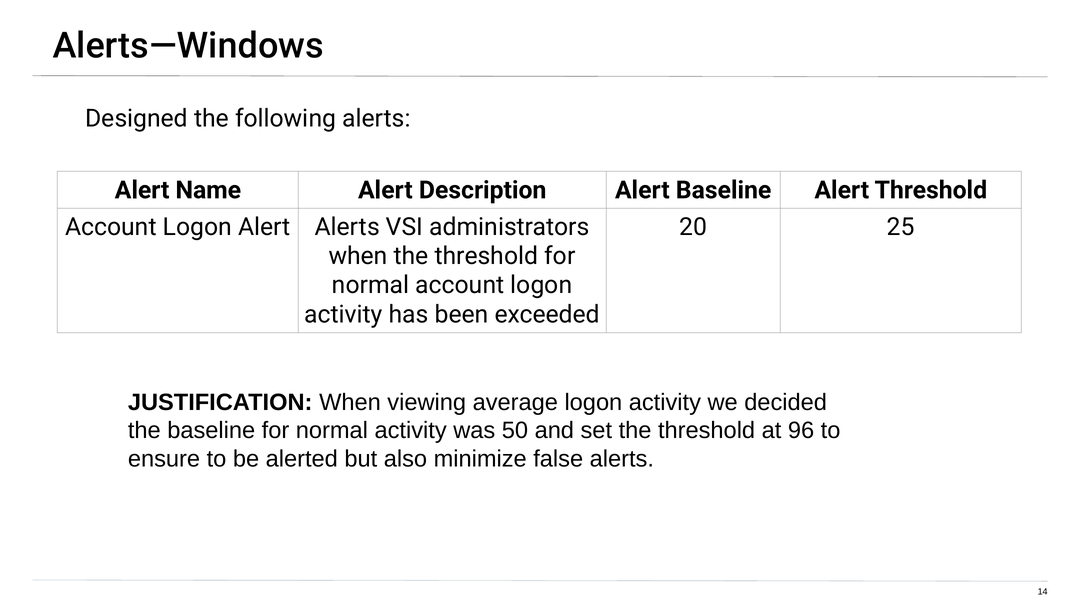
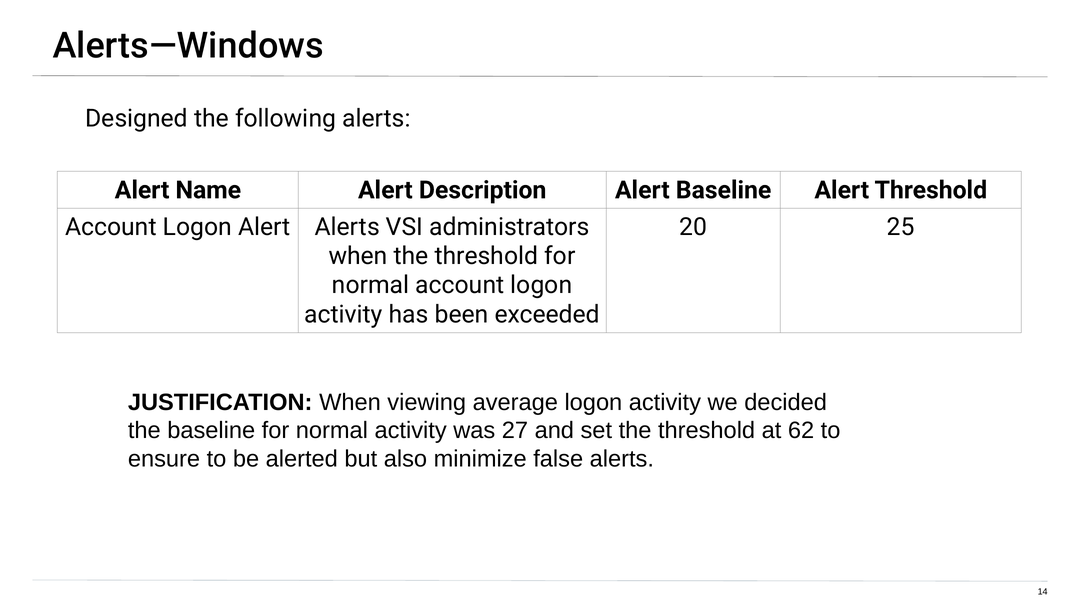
50: 50 -> 27 (515, 430)
96: 96 -> 62 (801, 430)
